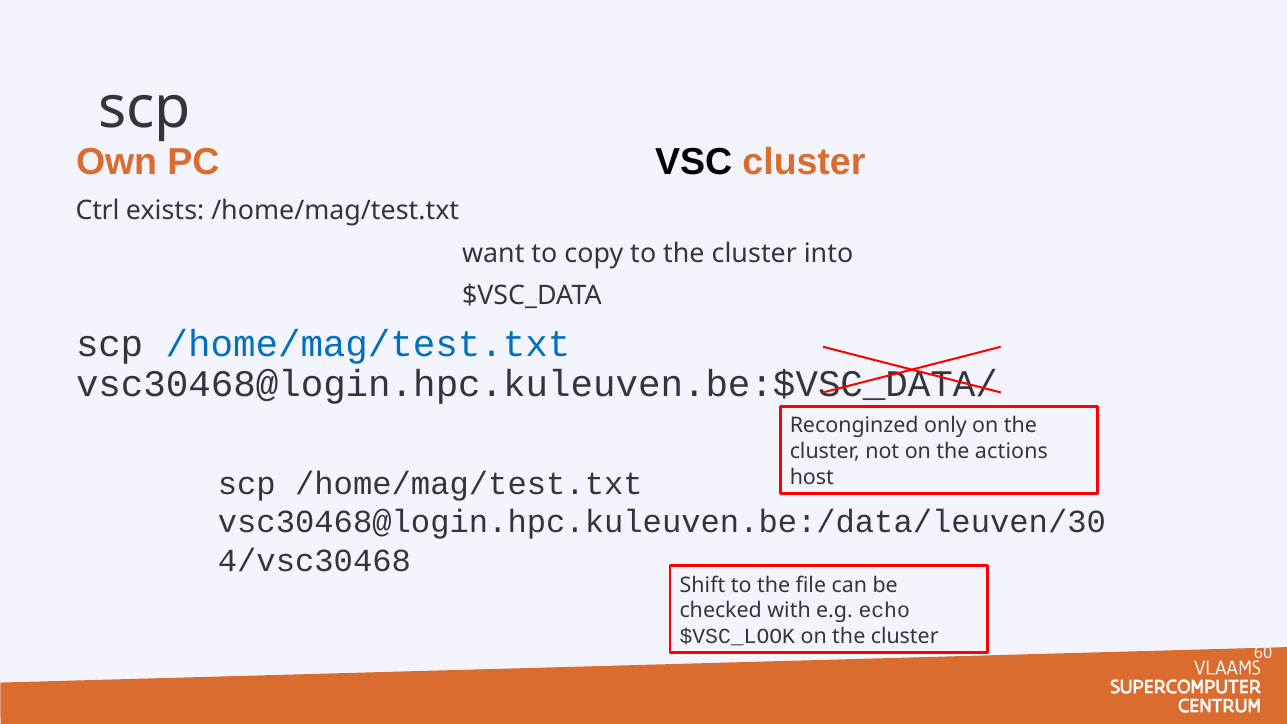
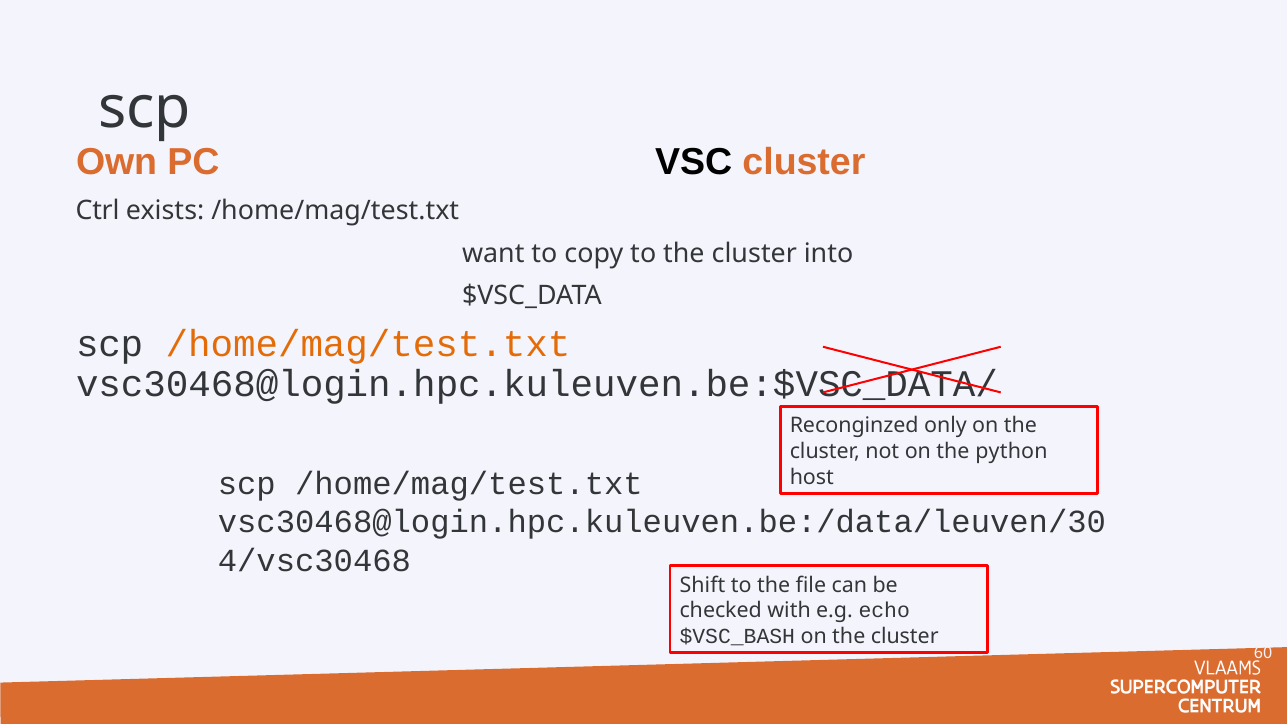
/home/mag/test.txt colour: blue -> orange (368, 344)
actions: actions -> python (1011, 451)
$VSC_LOOK: $VSC_LOOK -> $VSC_BASH (737, 636)
